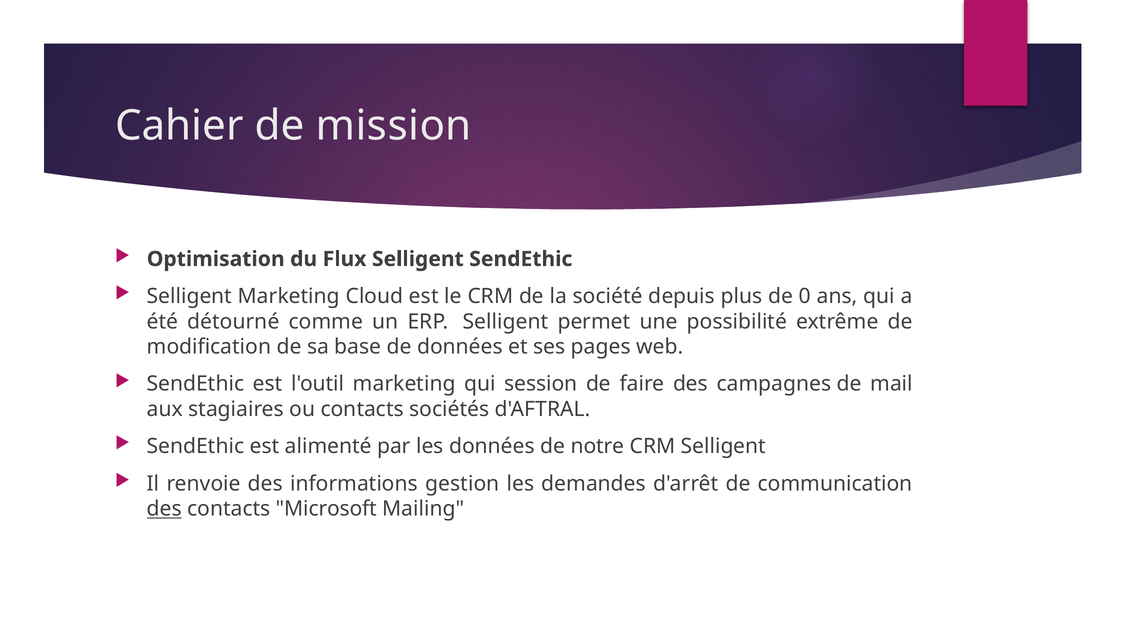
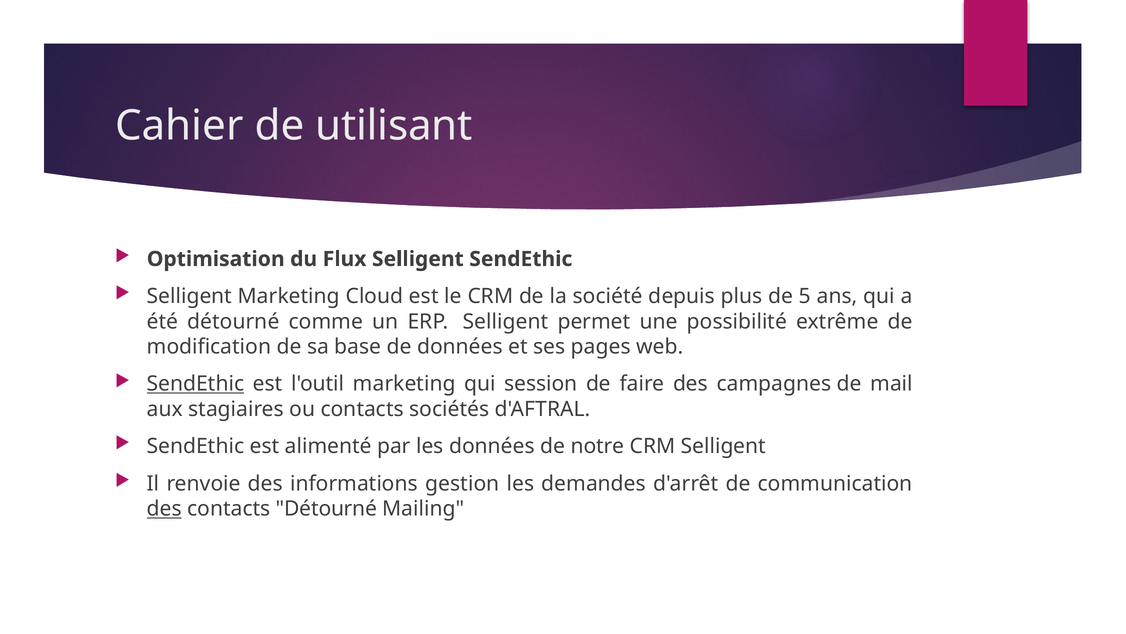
mission: mission -> utilisant (394, 126)
0: 0 -> 5 (805, 296)
SendEthic underline: none -> present (195, 384)
contacts Microsoft: Microsoft -> Détourné (327, 508)
